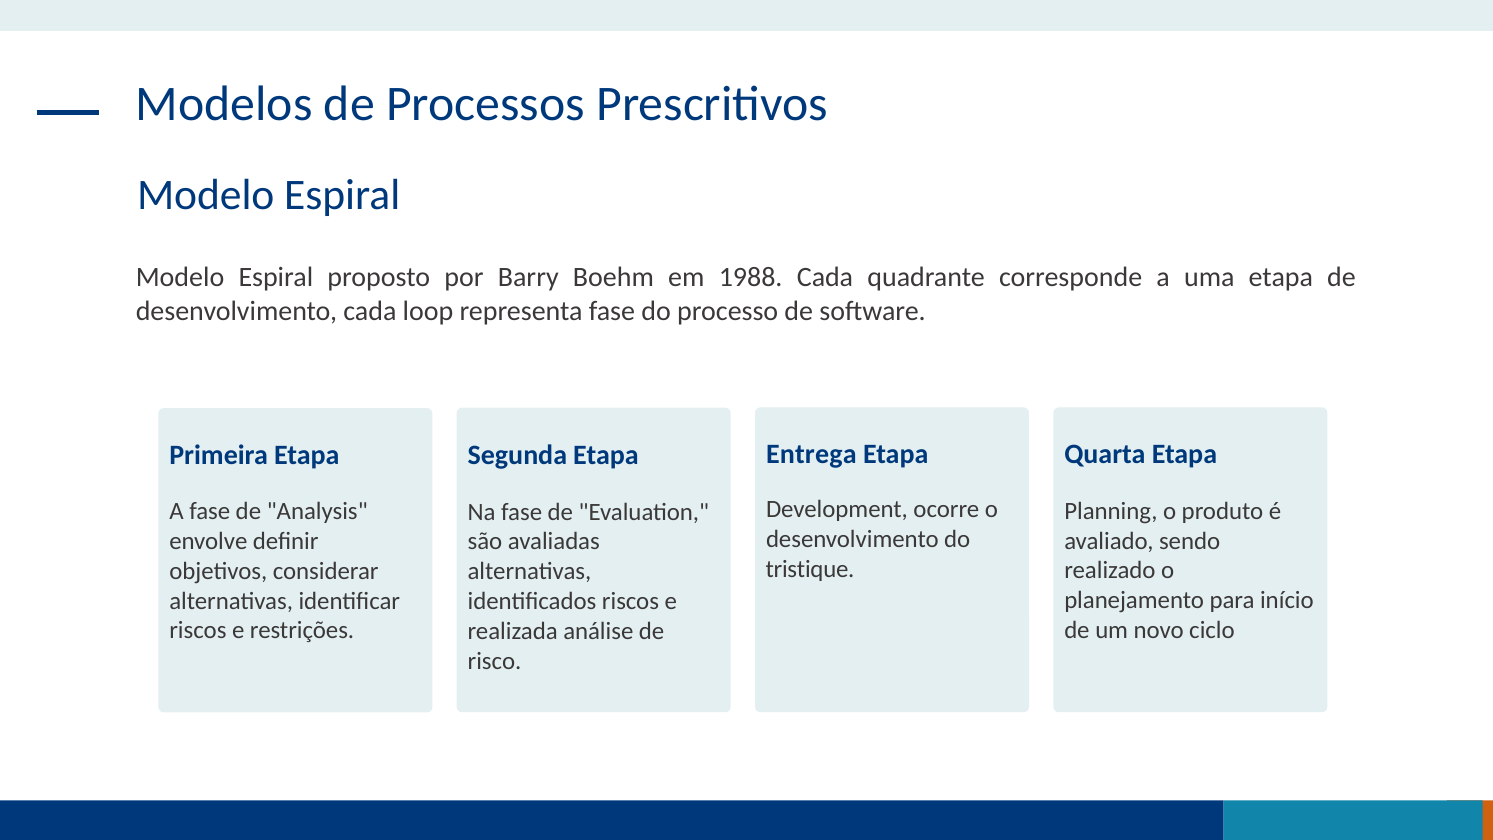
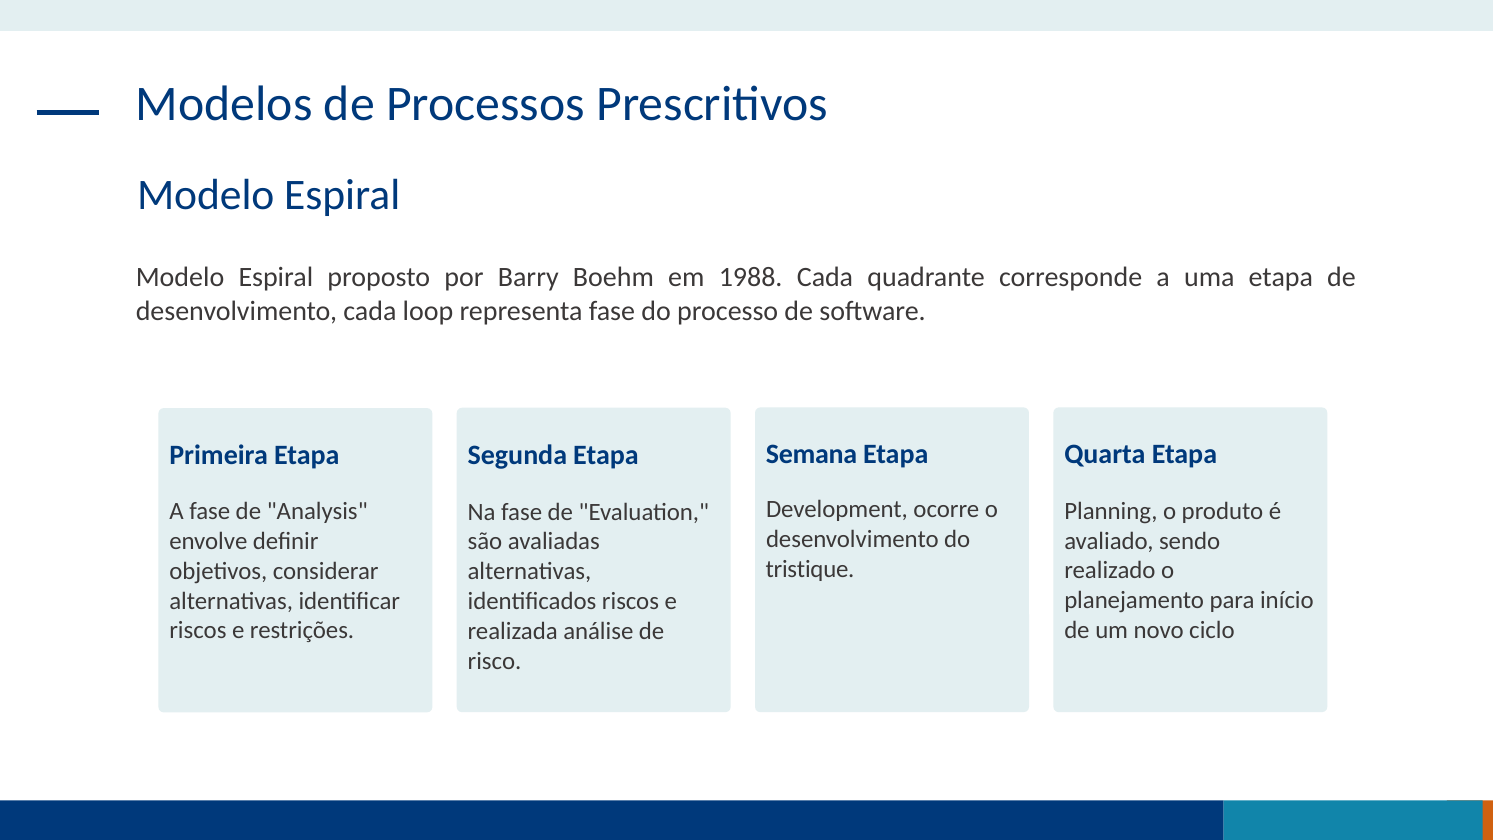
Entrega: Entrega -> Semana (812, 455)
